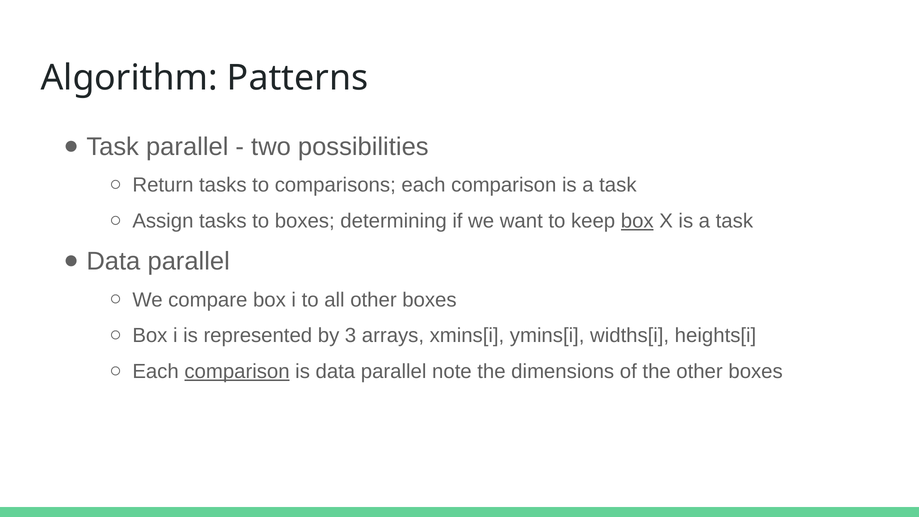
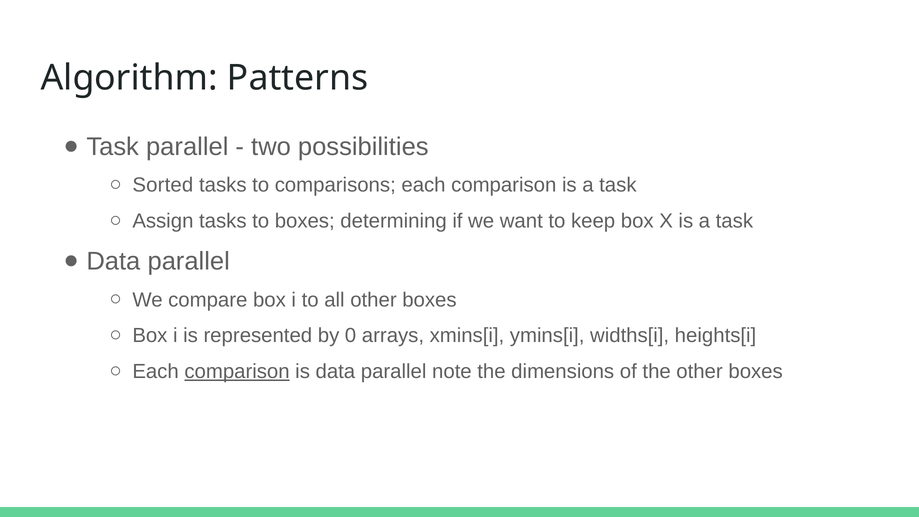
Return: Return -> Sorted (163, 185)
box underline: present -> none (637, 221)
3: 3 -> 0 (351, 336)
